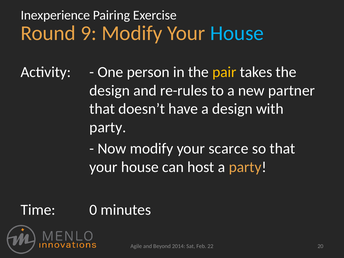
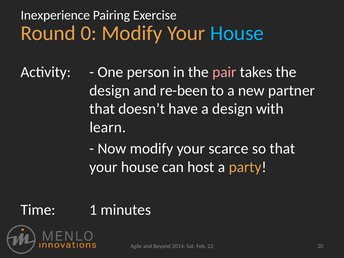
9: 9 -> 0 (89, 33)
pair colour: yellow -> pink (224, 72)
re-rules: re-rules -> re-been (184, 91)
party: party -> learn (108, 127)
0: 0 -> 1 (93, 210)
